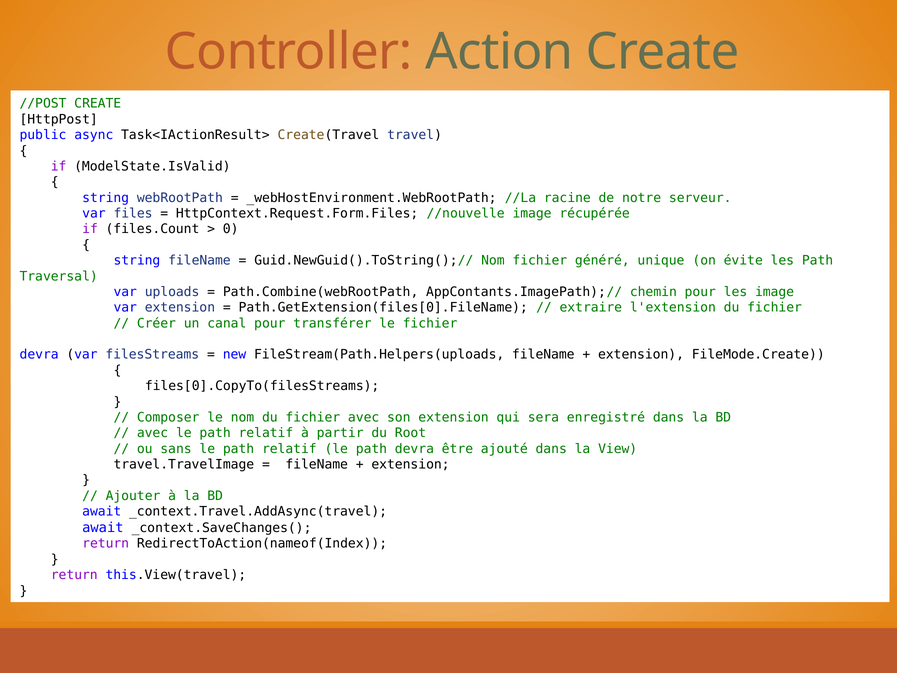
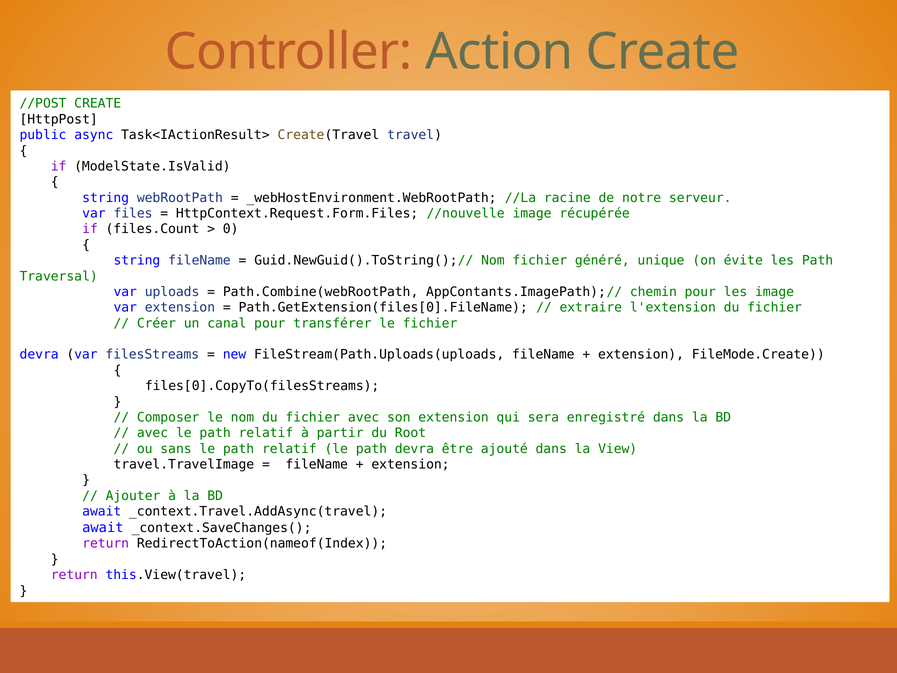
FileStream(Path.Helpers(uploads: FileStream(Path.Helpers(uploads -> FileStream(Path.Uploads(uploads (379, 355)
